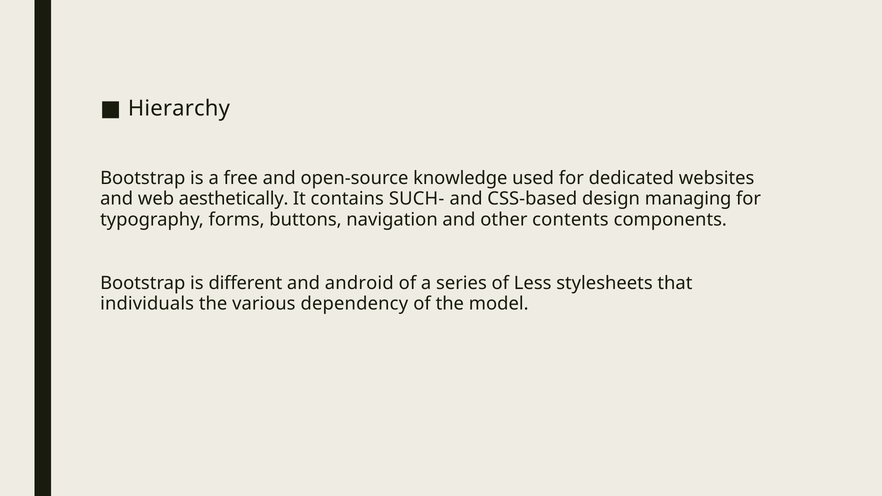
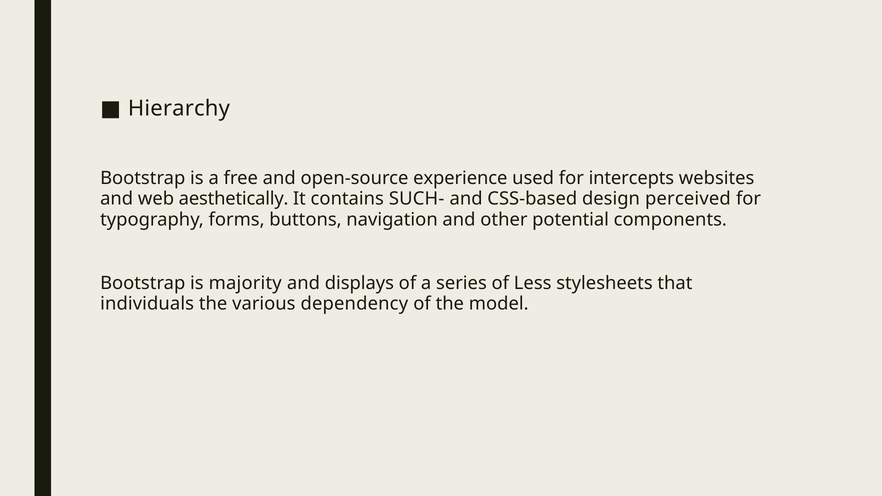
knowledge: knowledge -> experience (460, 178)
dedicated: dedicated -> intercepts (631, 178)
managing: managing -> perceived (688, 199)
contents: contents -> potential (571, 220)
different: different -> majority (245, 283)
android: android -> displays (359, 283)
